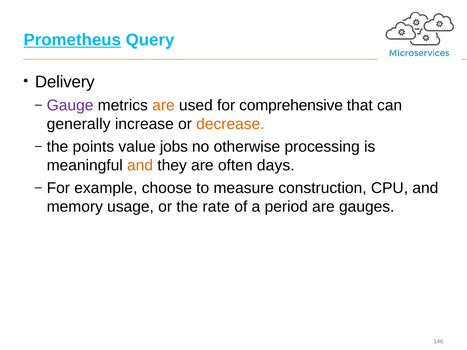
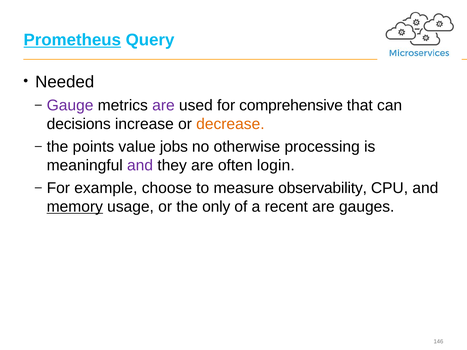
Delivery: Delivery -> Needed (65, 82)
are colour: orange -> purple (163, 105)
generally: generally -> decisions (79, 124)
and colour: orange -> purple (140, 165)
days: days -> login (276, 165)
construction: construction -> observability (323, 188)
memory underline: none -> present (75, 207)
rate: rate -> only (216, 207)
period: period -> recent (286, 207)
